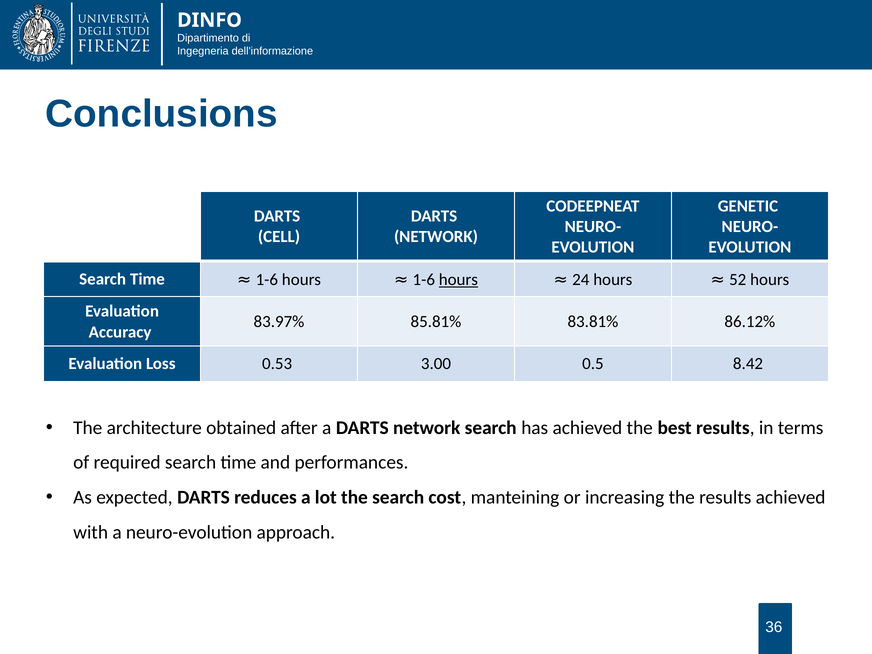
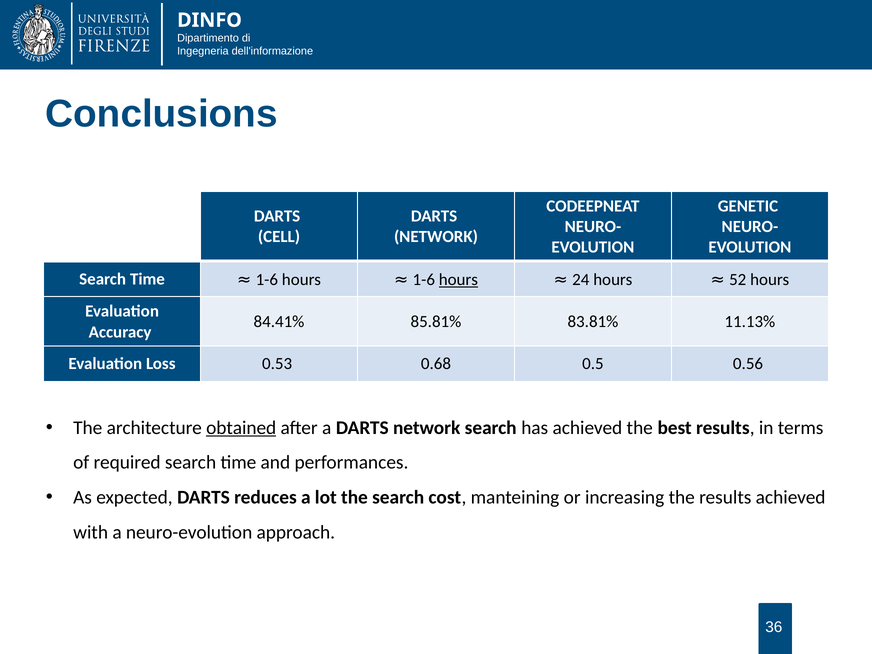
83.97%: 83.97% -> 84.41% (279, 321)
86.12%: 86.12% -> 11.13% (750, 321)
3.00: 3.00 -> 0.68 (436, 364)
8.42: 8.42 -> 0.56 (748, 364)
obtained underline: none -> present (241, 428)
